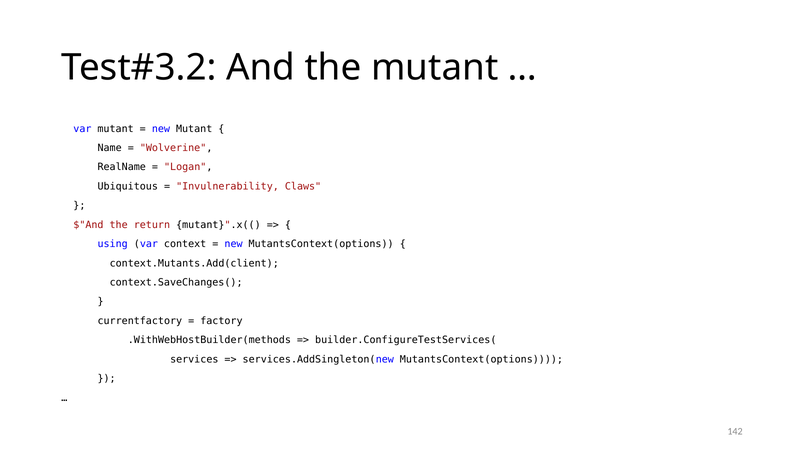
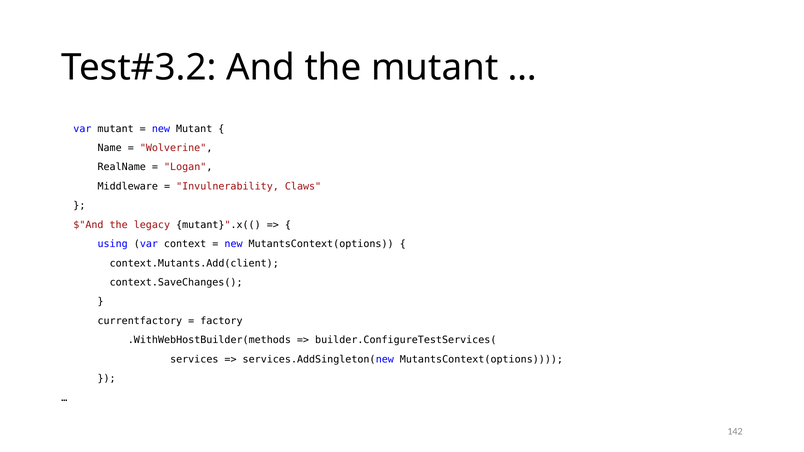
Ubiquitous: Ubiquitous -> Middleware (128, 186)
return: return -> legacy (152, 225)
